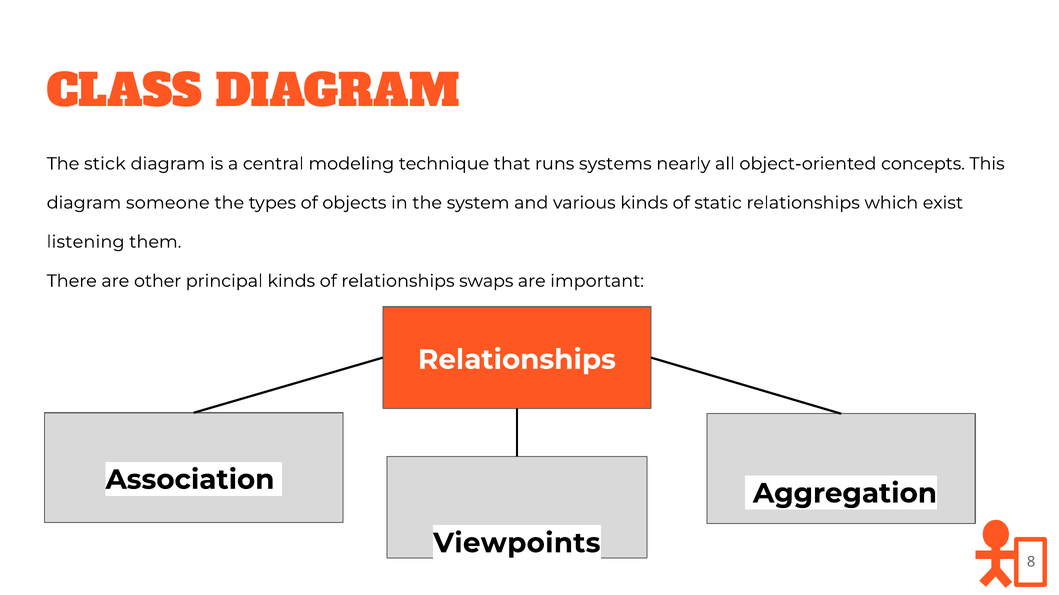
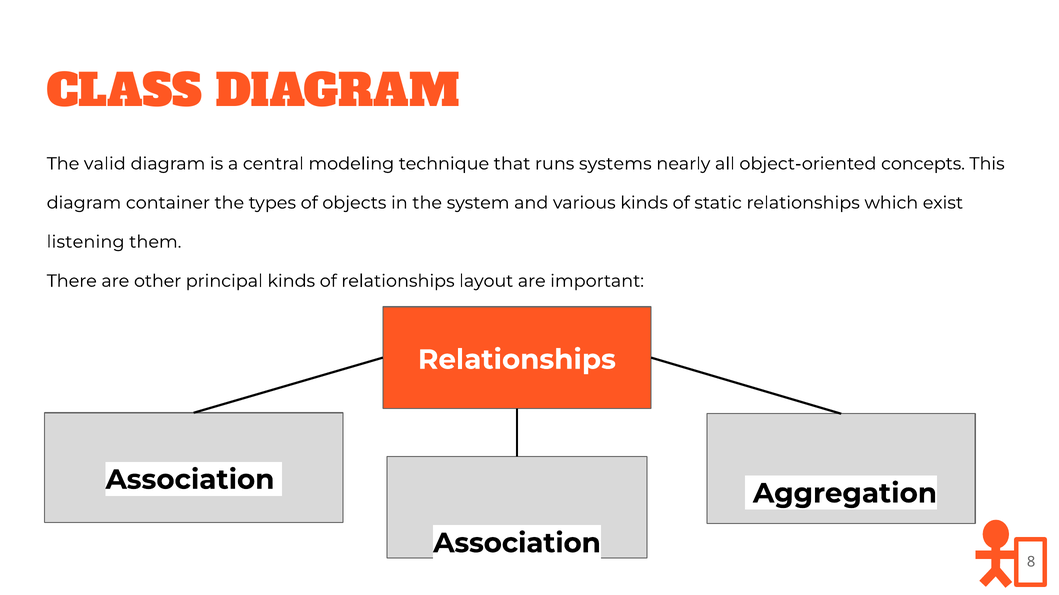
stick: stick -> valid (105, 164)
someone: someone -> container (168, 203)
swaps: swaps -> layout (486, 281)
Viewpoints: Viewpoints -> Association (517, 544)
